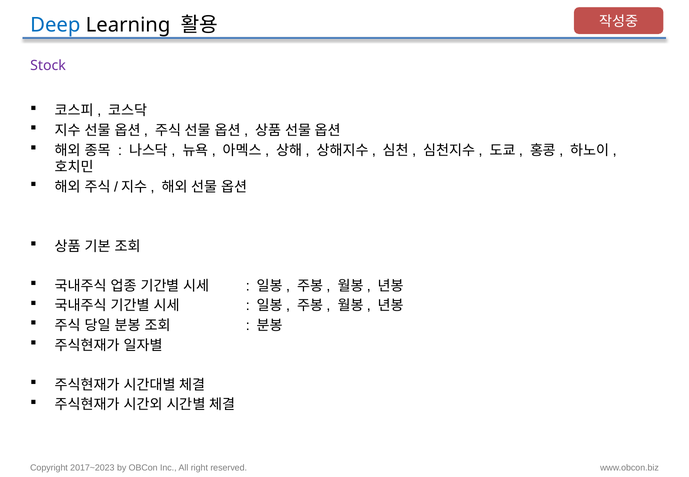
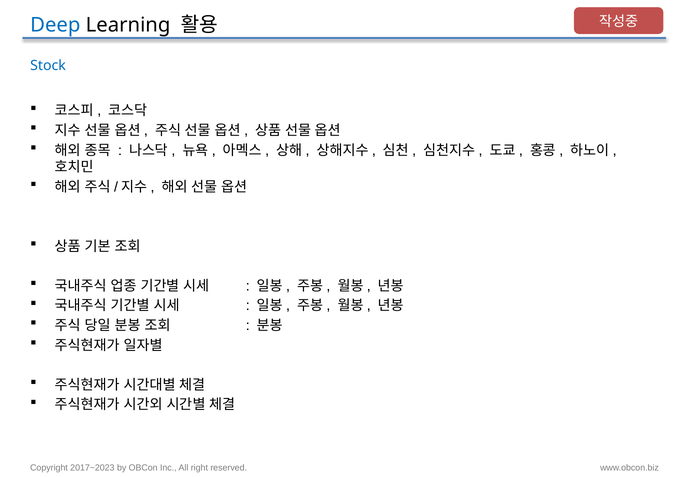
Stock colour: purple -> blue (48, 66)
